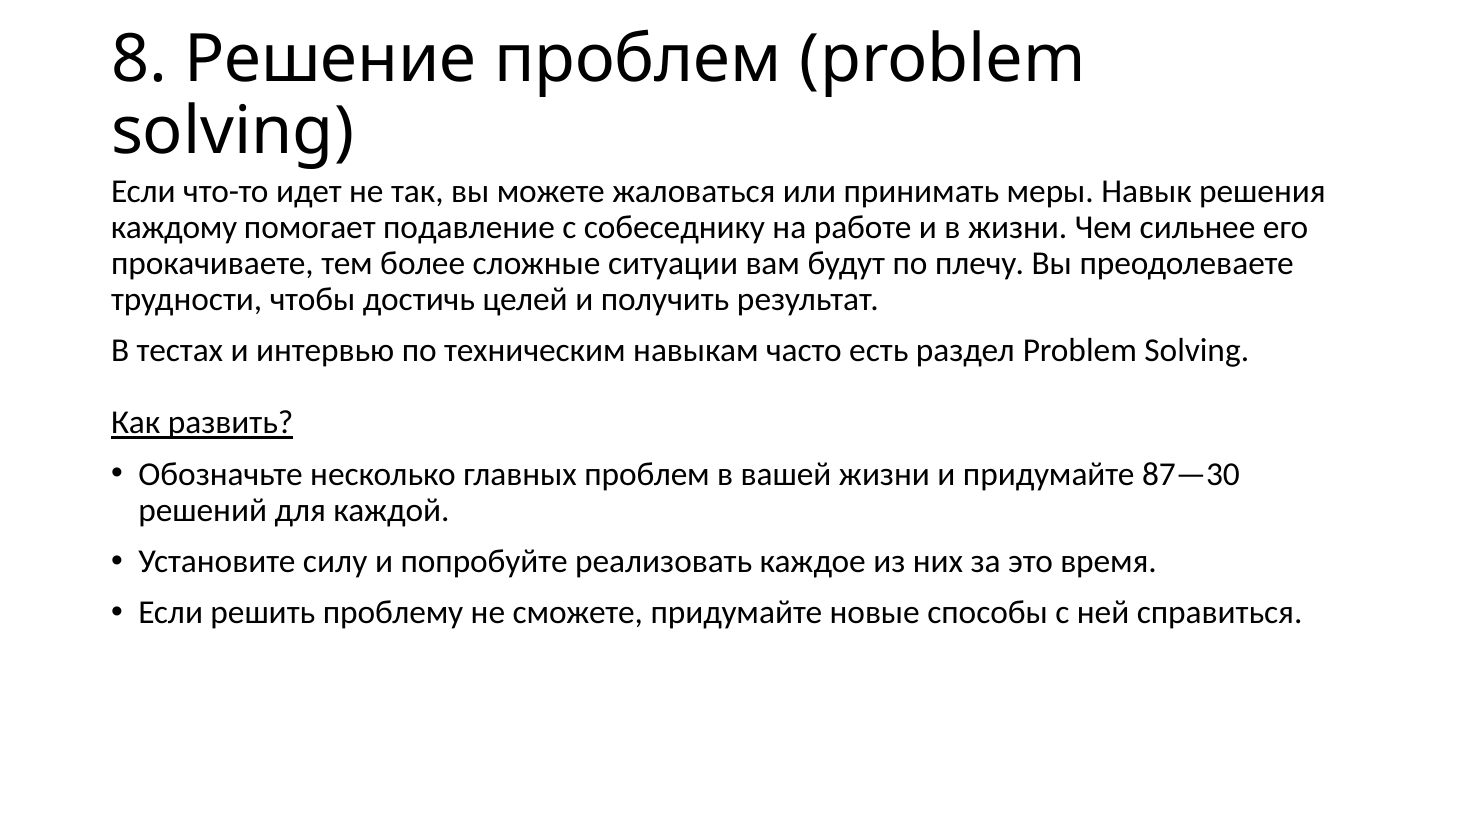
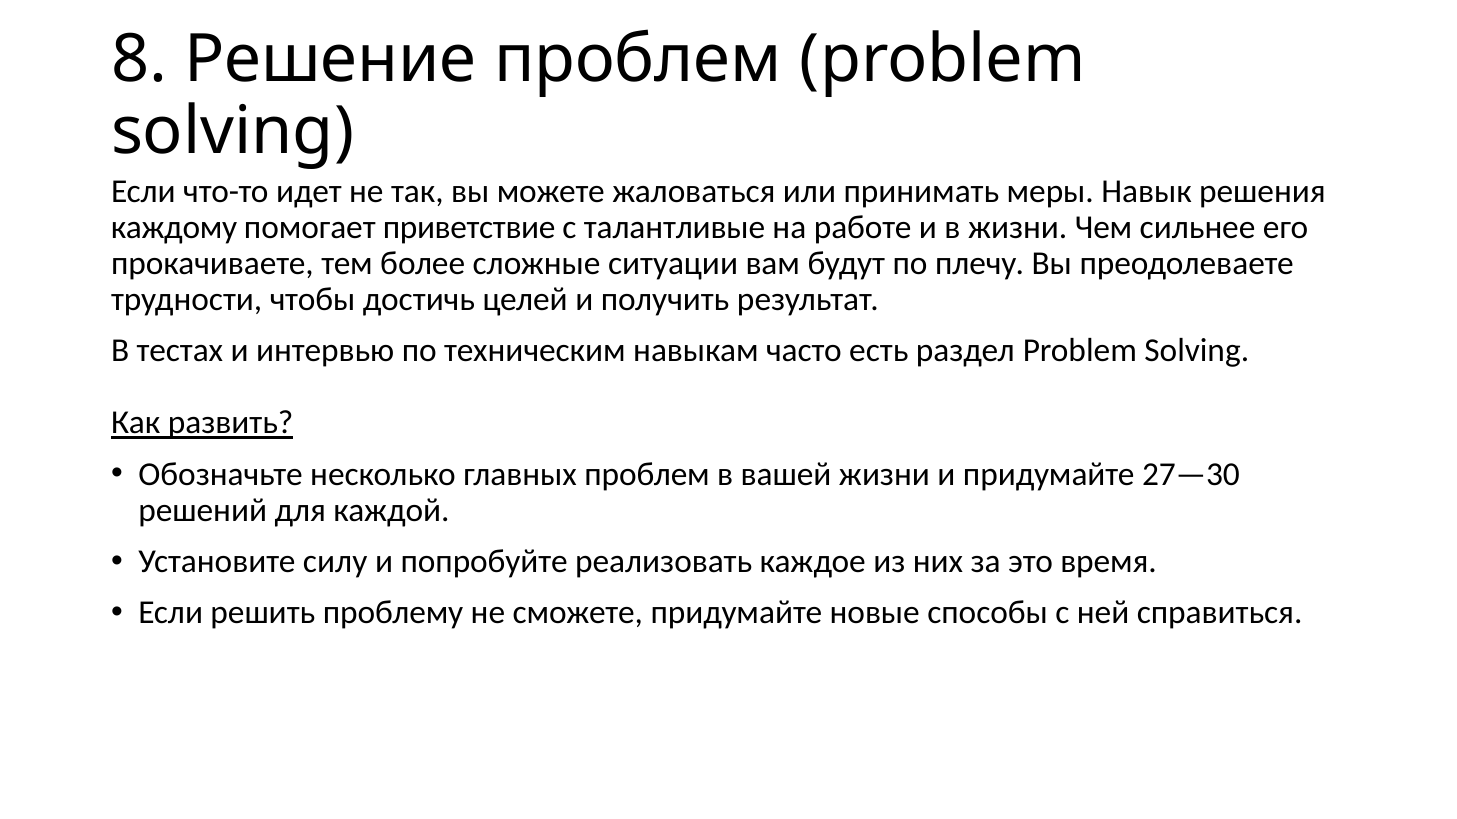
подавление: подавление -> приветствие (469, 228)
собеседнику: собеседнику -> талантливые (675, 228)
87—30: 87—30 -> 27—30 (1191, 474)
